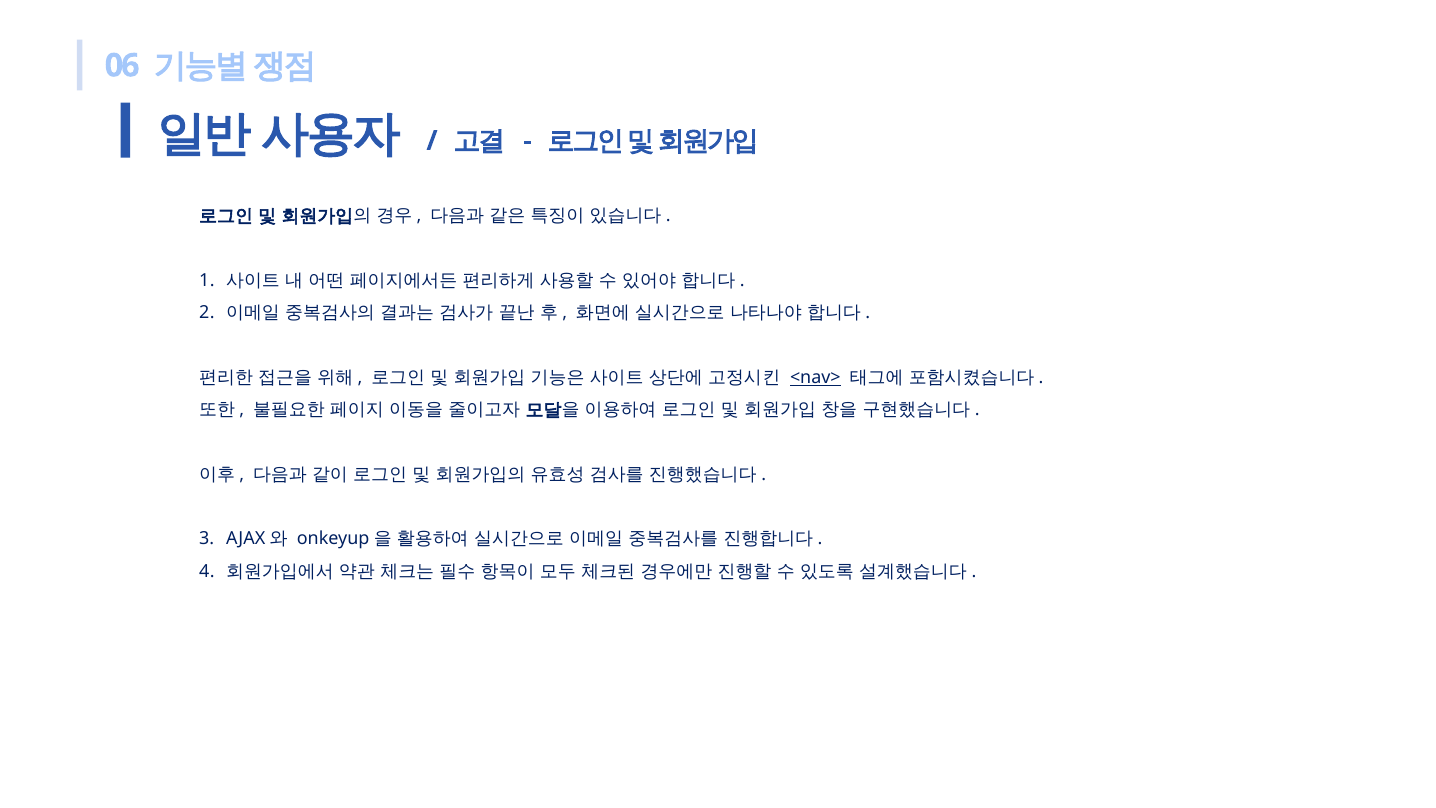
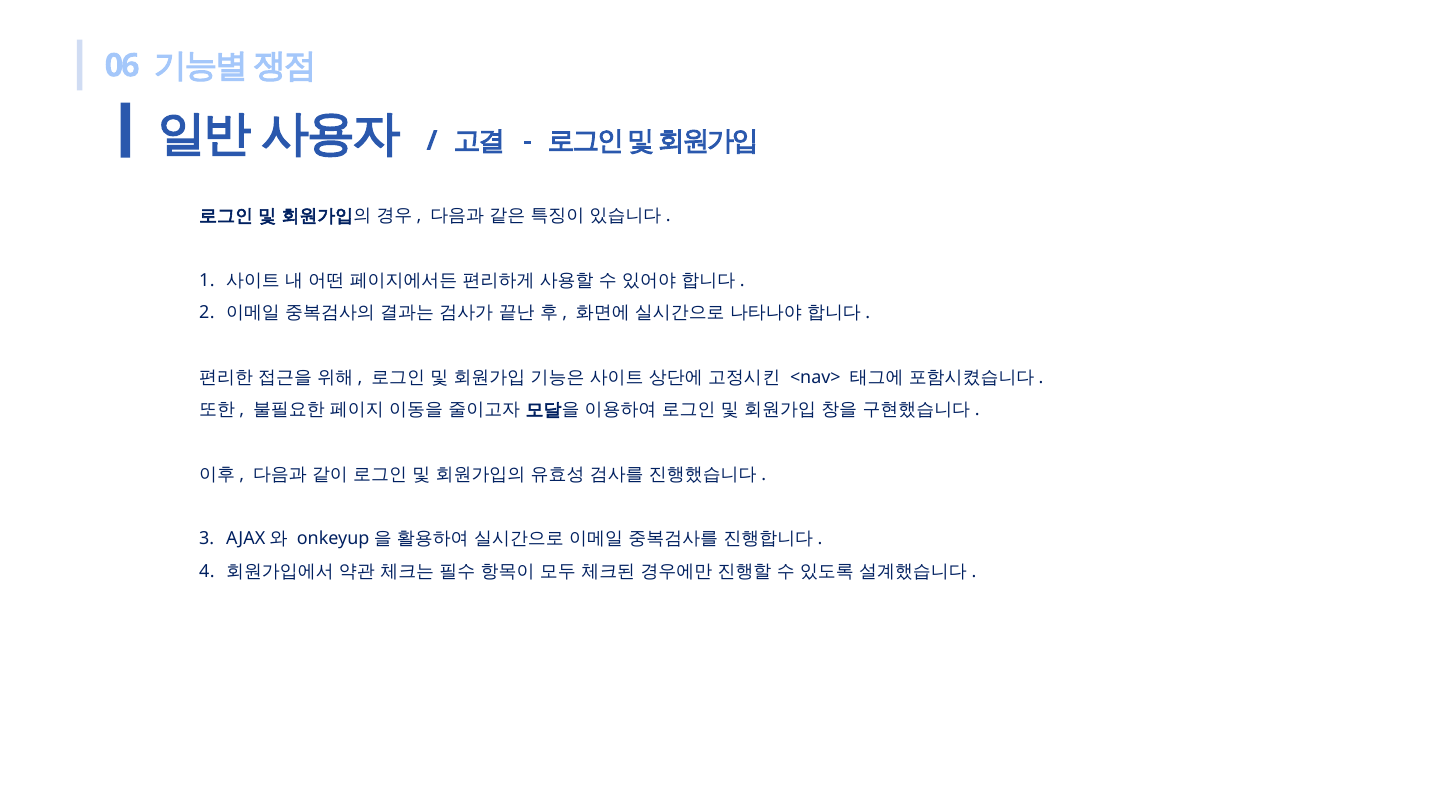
<nav> underline: present -> none (815, 377)
